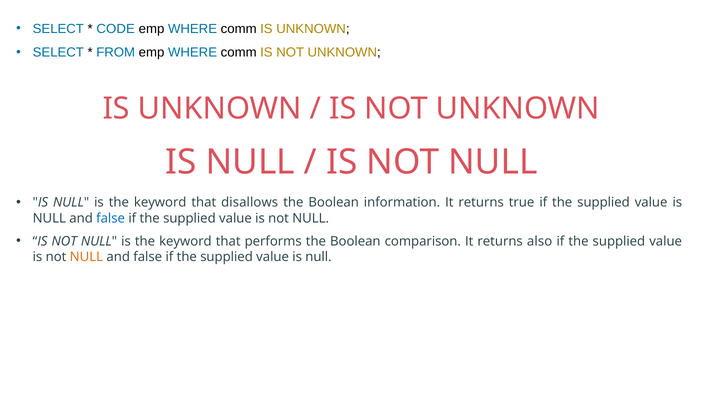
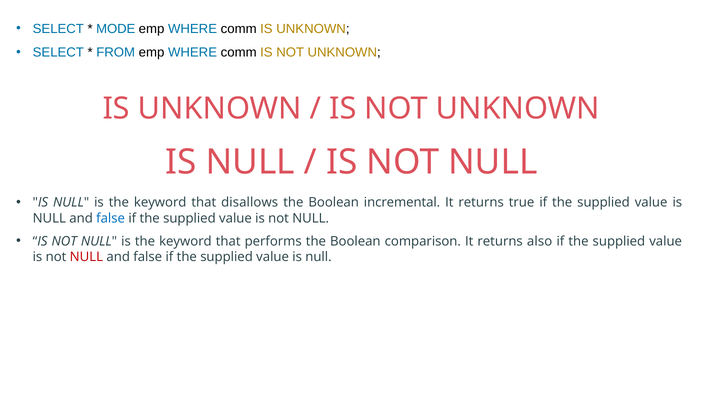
CODE: CODE -> MODE (116, 29)
information: information -> incremental (402, 203)
NULL colour: orange -> red (86, 257)
